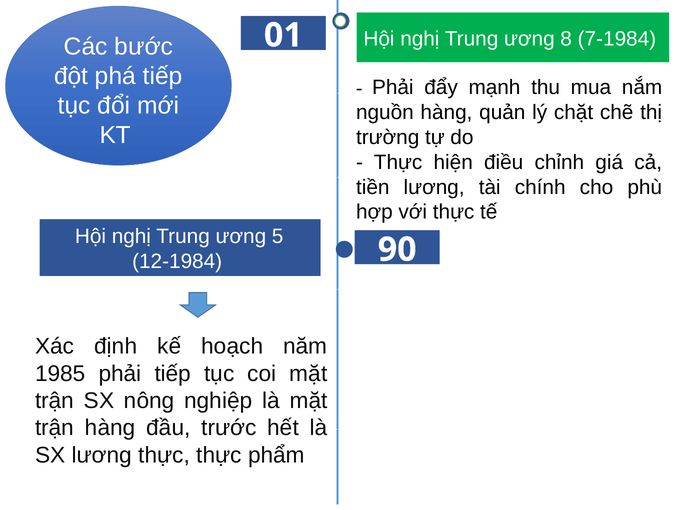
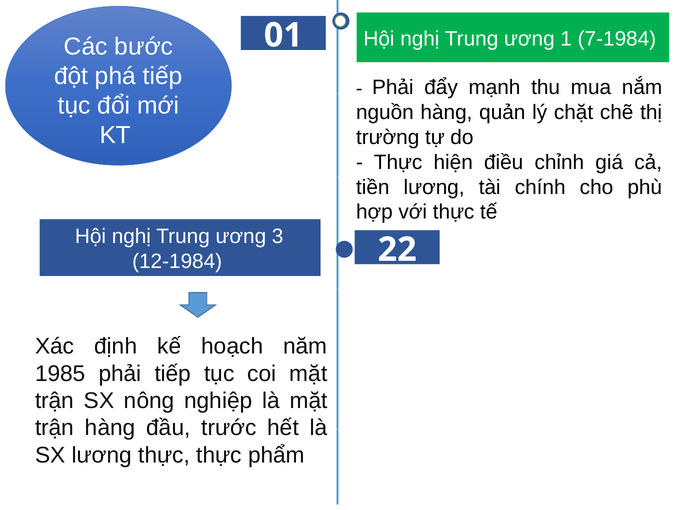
8: 8 -> 1 (566, 39)
5: 5 -> 3 (278, 237)
90: 90 -> 22 (397, 250)
